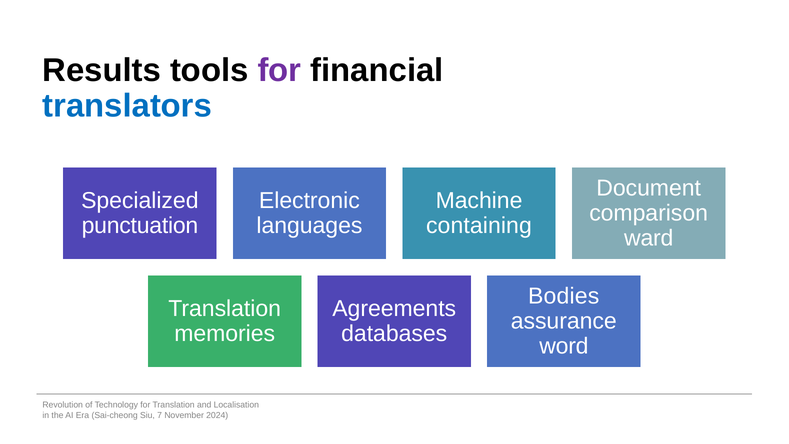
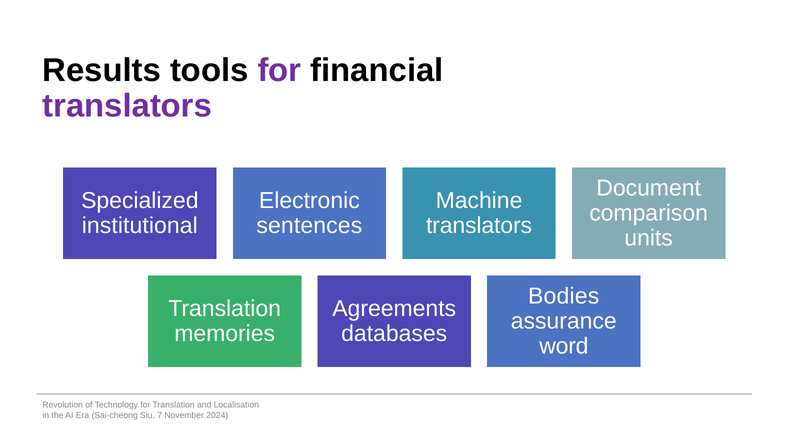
translators colour: blue -> purple (127, 106)
punctuation: punctuation -> institutional (140, 226)
languages: languages -> sentences (309, 226)
containing: containing -> translators (479, 226)
ward: ward -> units (649, 238)
